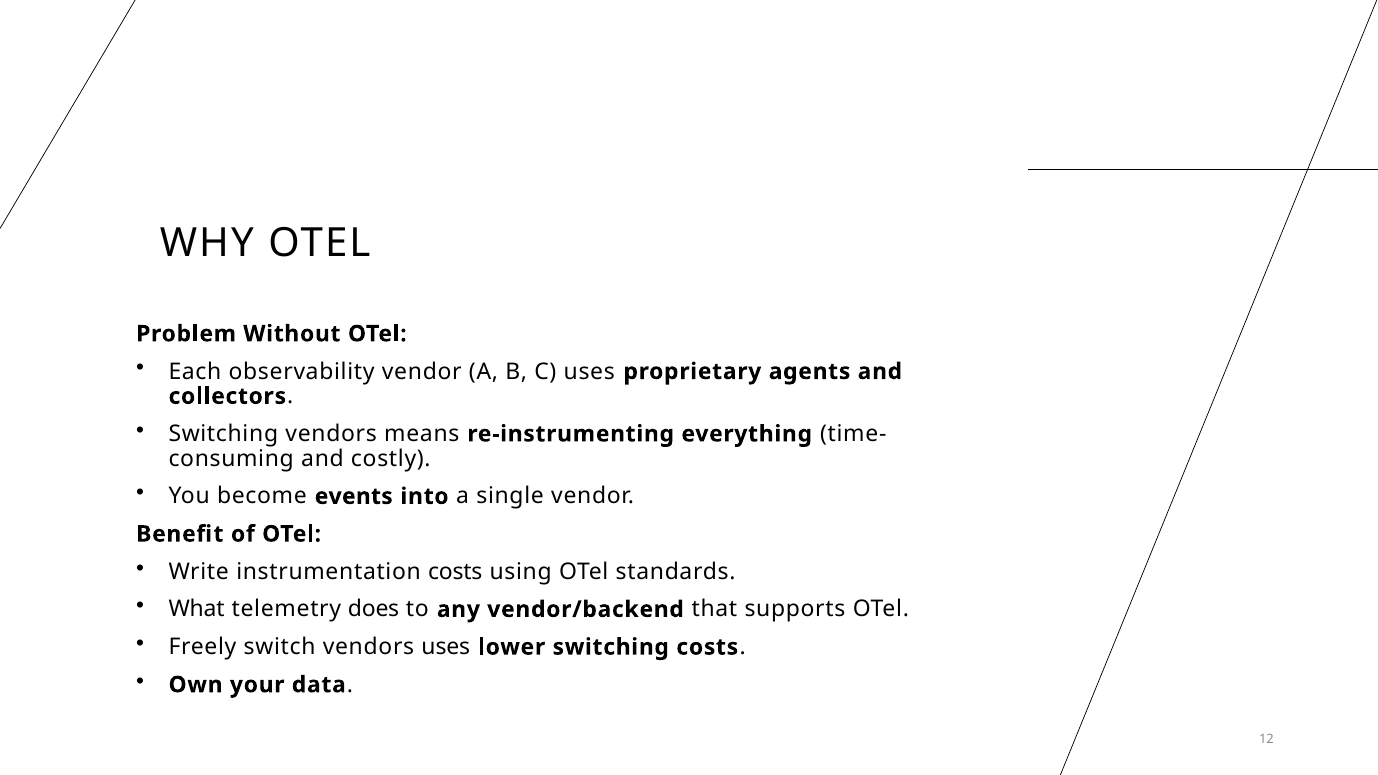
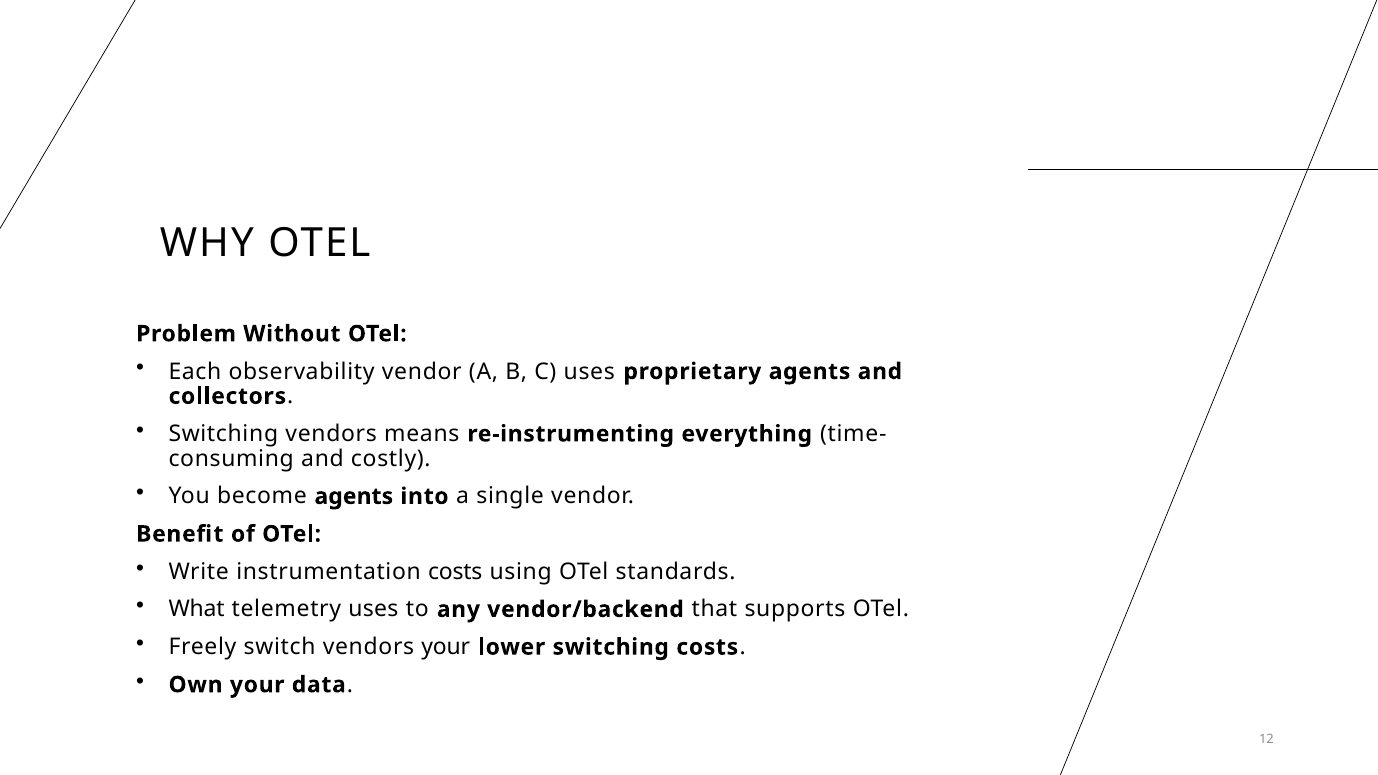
become events: events -> agents (354, 496)
telemetry does: does -> uses (373, 609)
vendors uses: uses -> your (446, 647)
